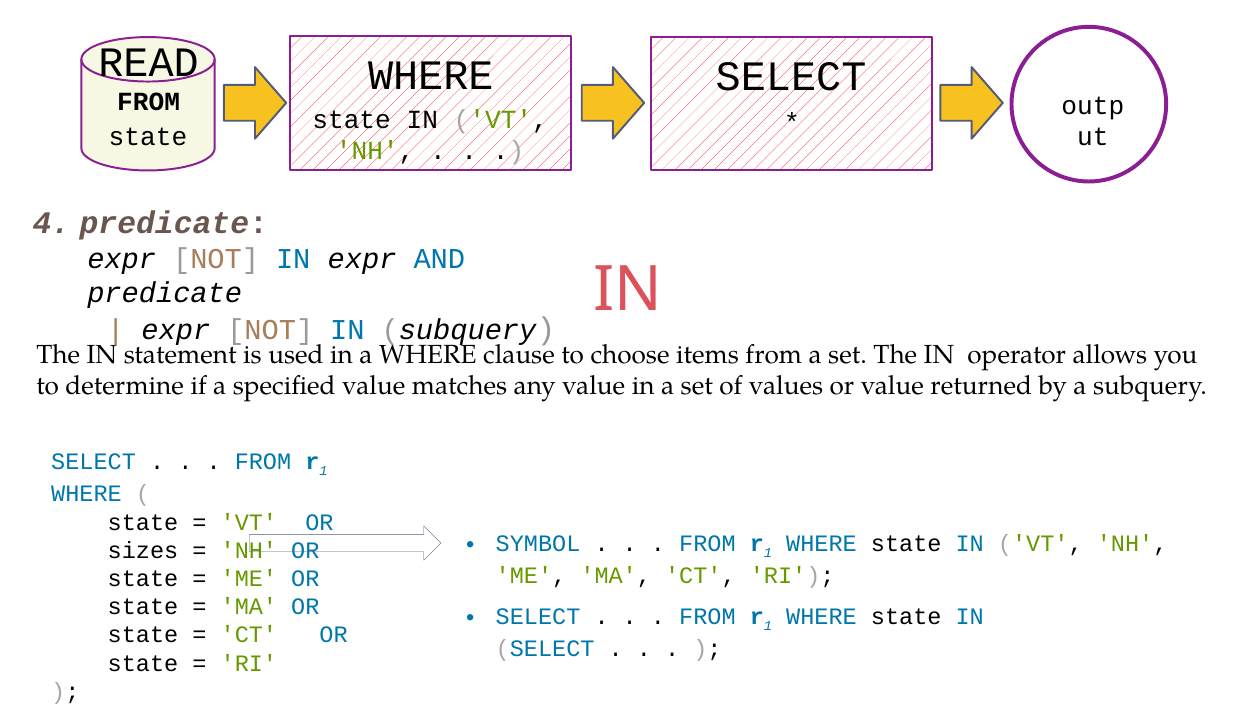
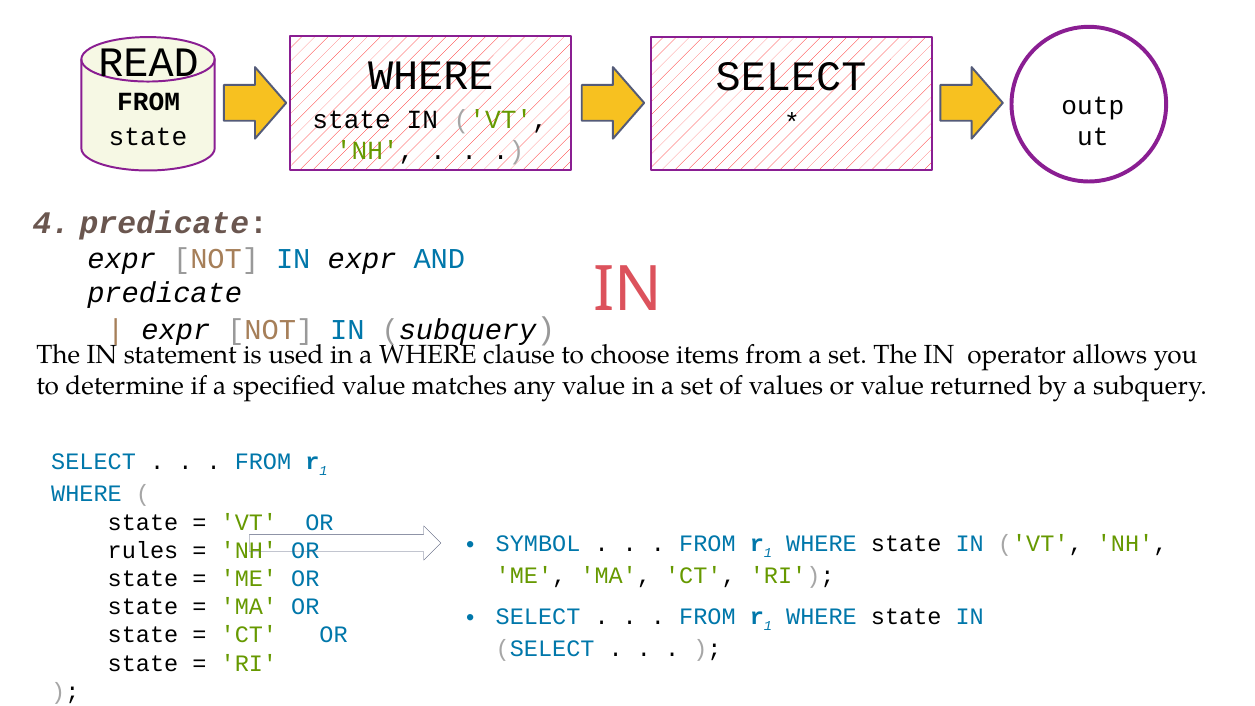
sizes: sizes -> rules (143, 550)
